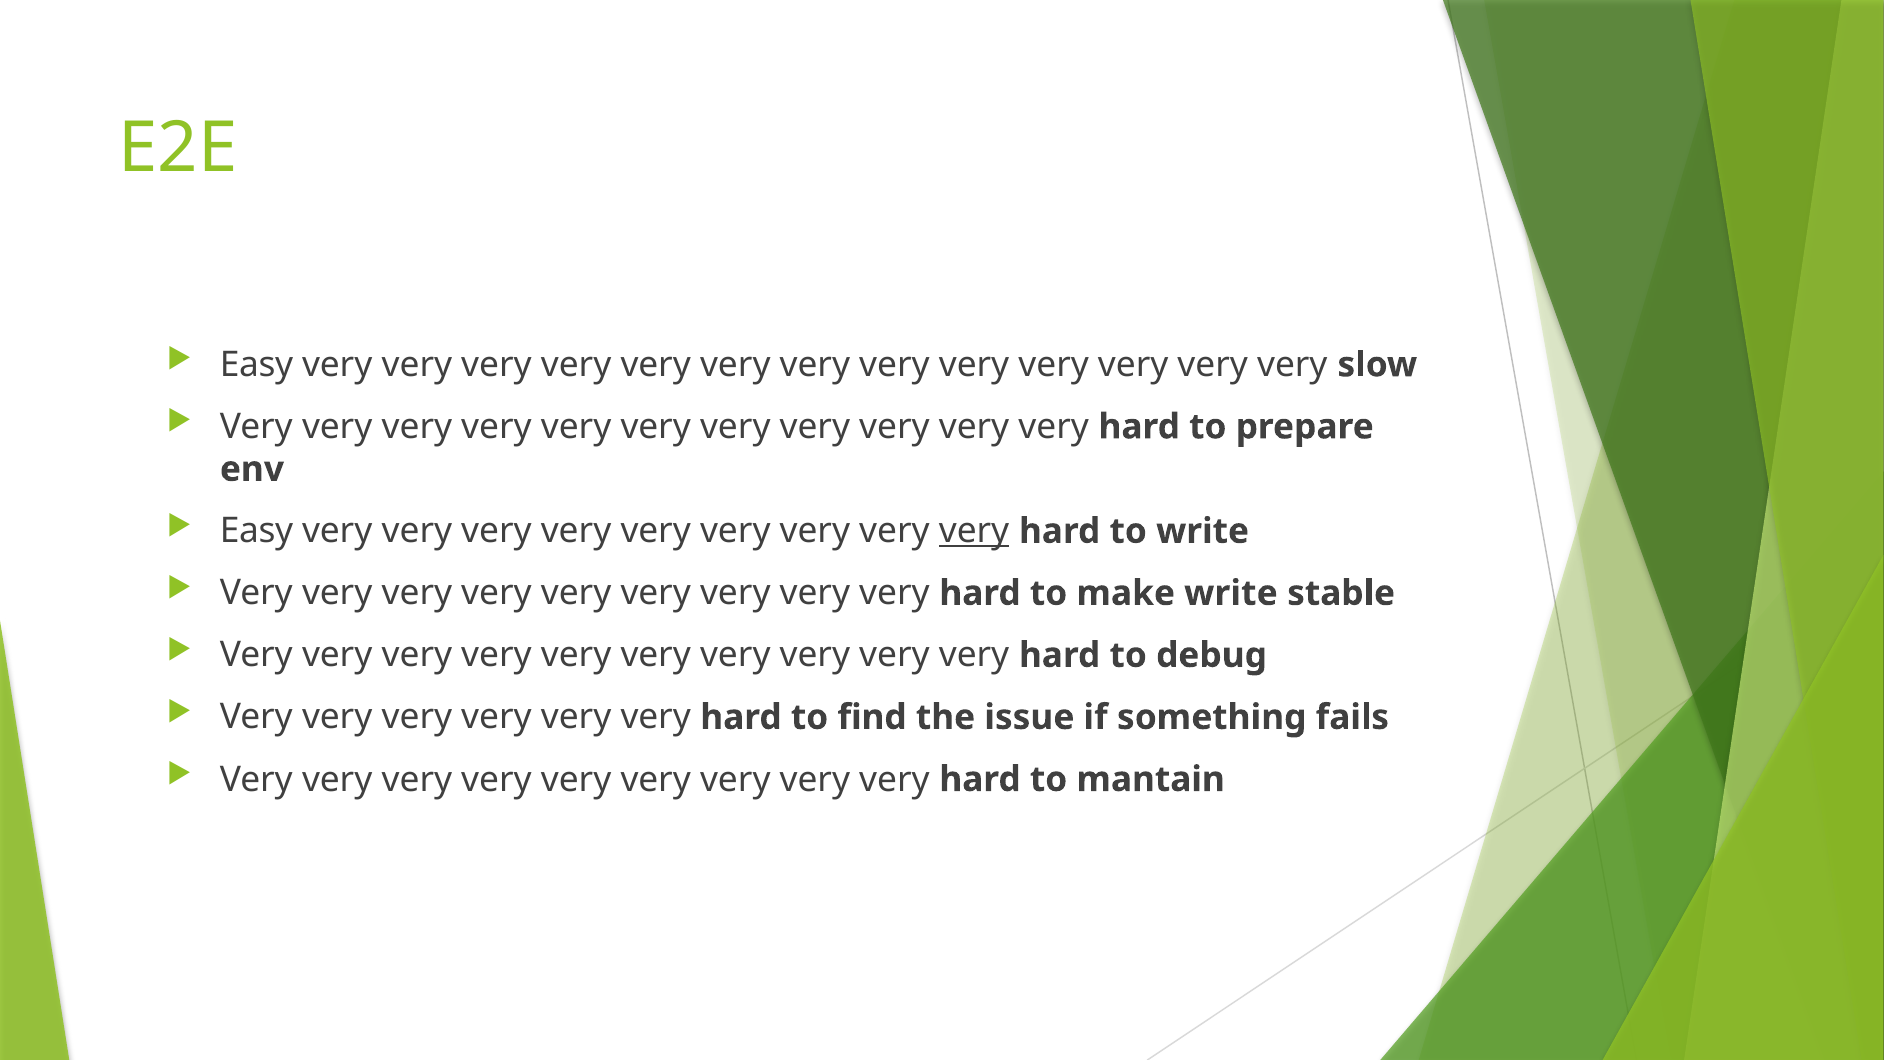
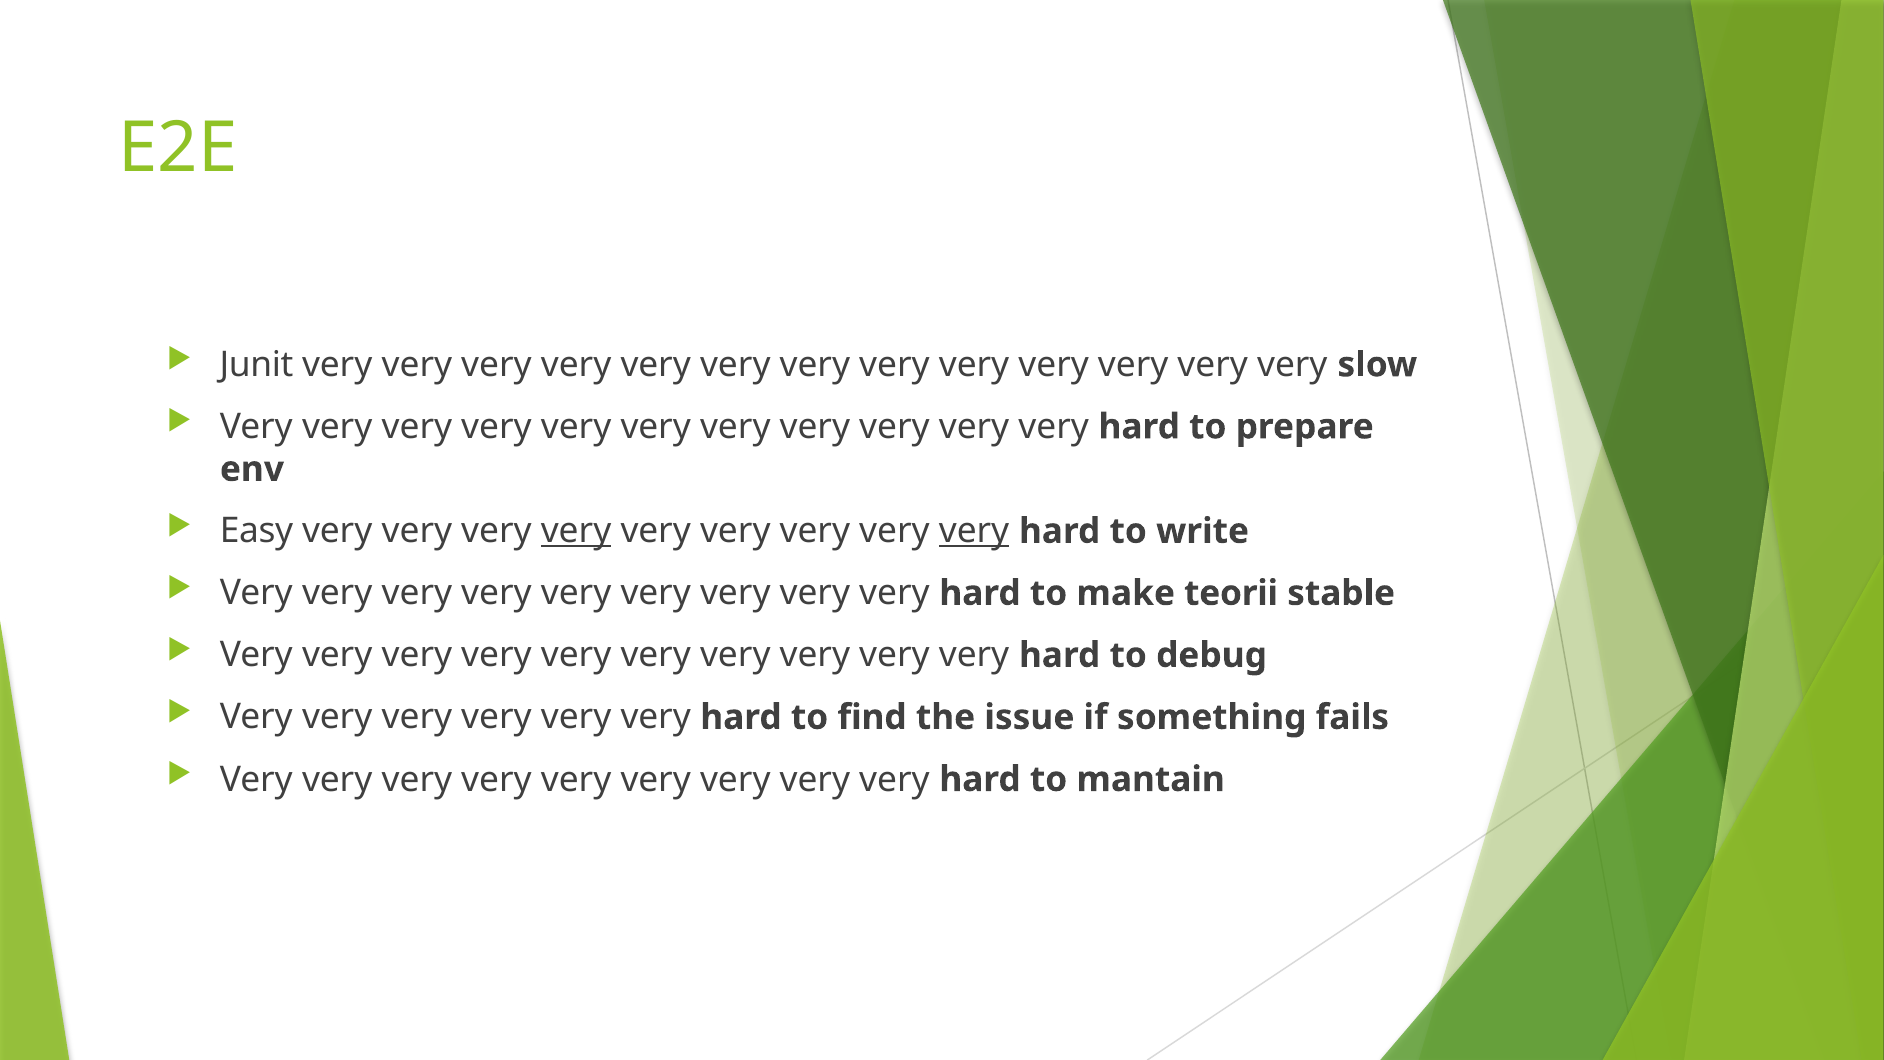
Easy: Easy -> Junit (256, 365)
very underline: none -> present (576, 531)
make write: write -> teorii (1231, 593)
